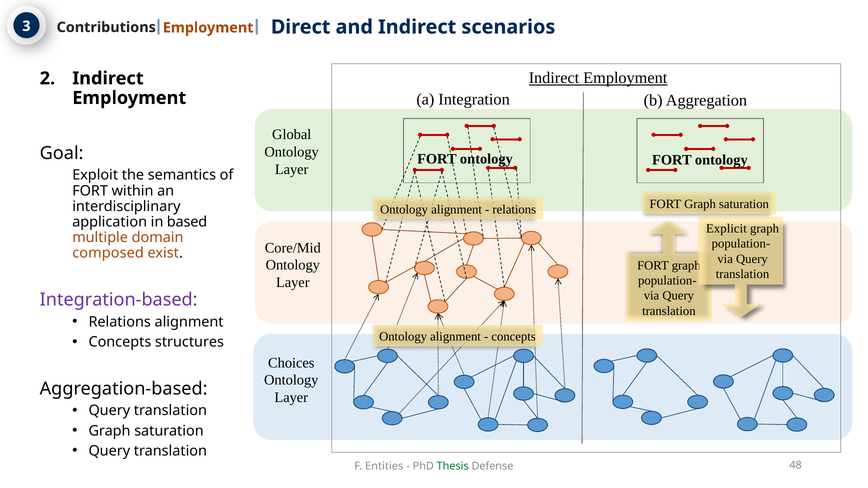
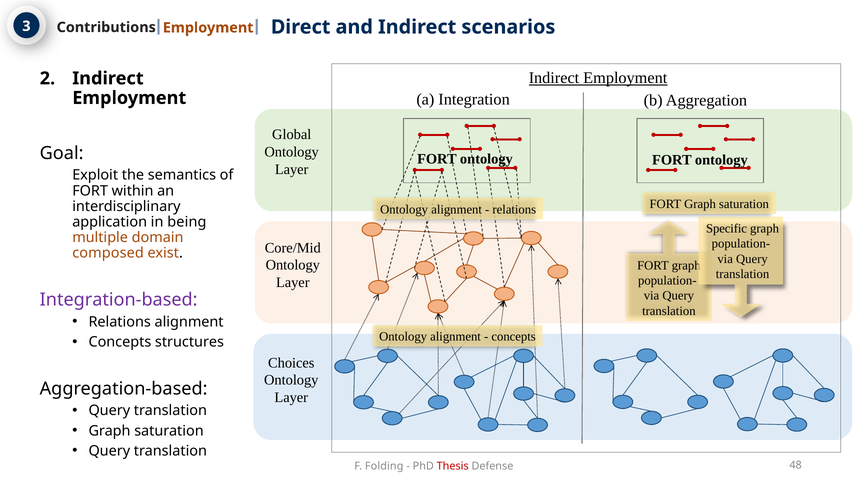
based: based -> being (187, 222)
Explicit: Explicit -> Specific (727, 229)
Entities: Entities -> Folding (384, 466)
Thesis colour: green -> red (453, 466)
